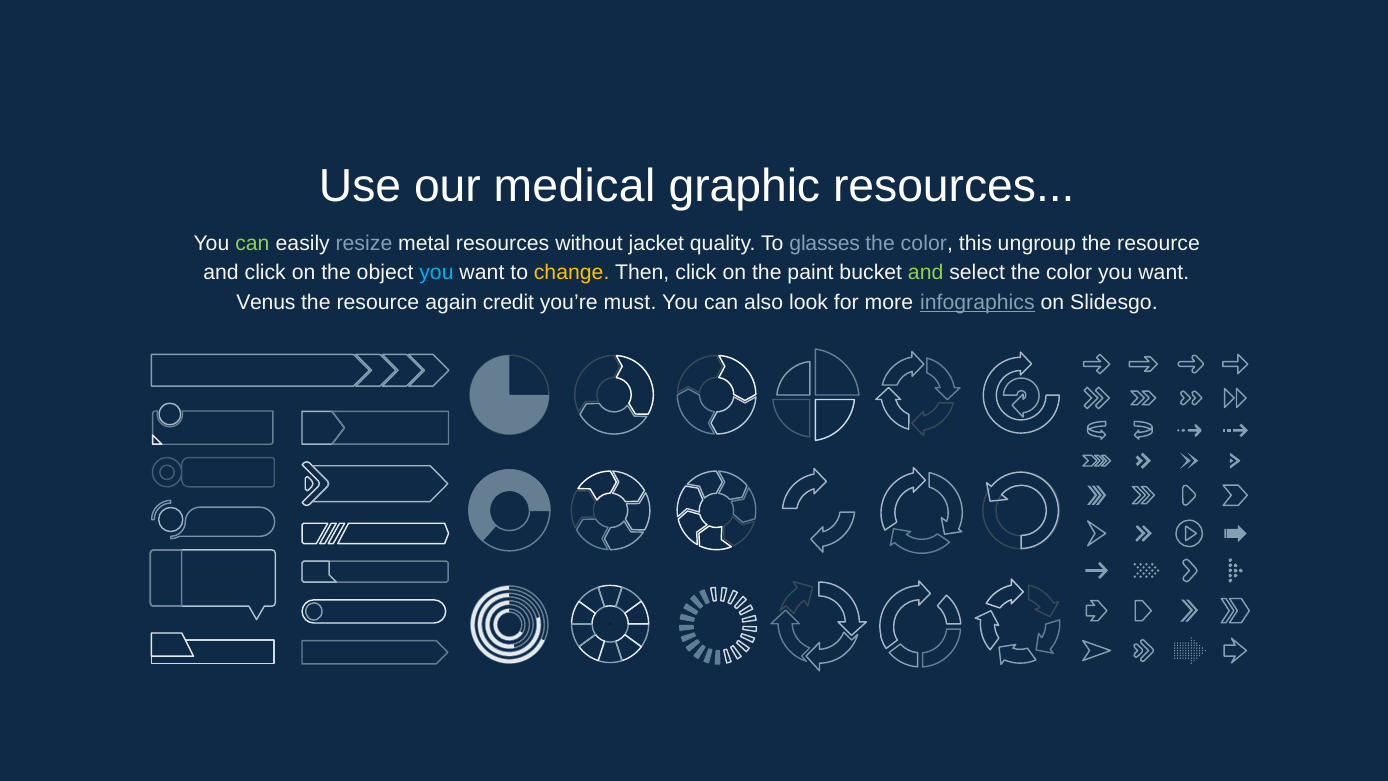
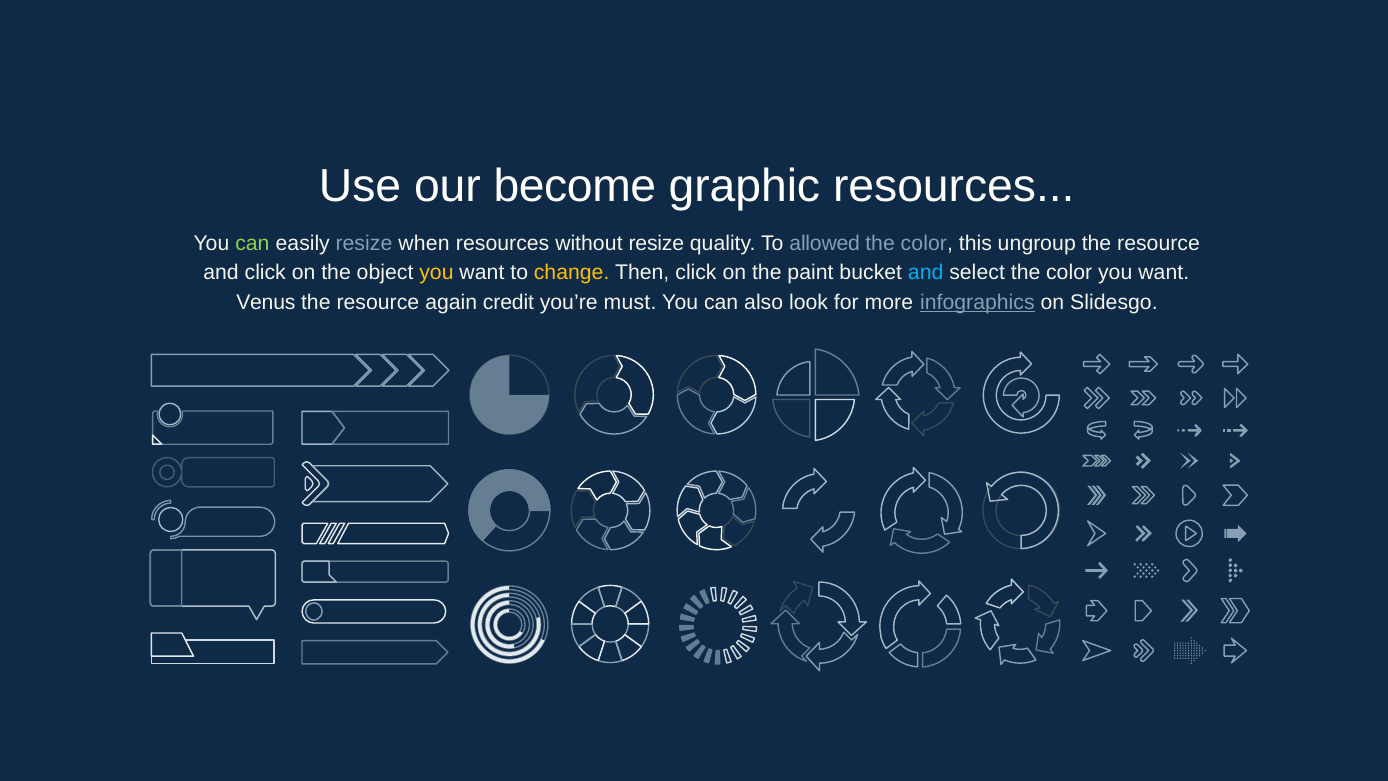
medical: medical -> become (575, 187)
metal: metal -> when (424, 244)
without jacket: jacket -> resize (656, 244)
glasses: glasses -> allowed (825, 244)
you colour: light blue -> yellow (436, 273)
and colour: light green -> light blue (926, 273)
